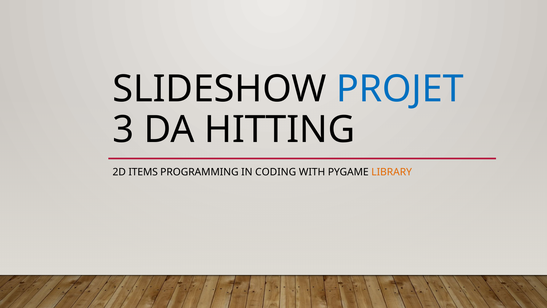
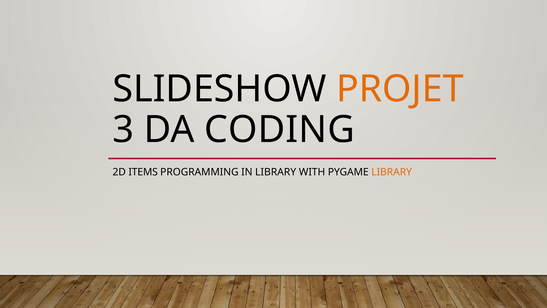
PROJET colour: blue -> orange (400, 89)
HITTING: HITTING -> CODING (280, 129)
IN CODING: CODING -> LIBRARY (276, 172)
